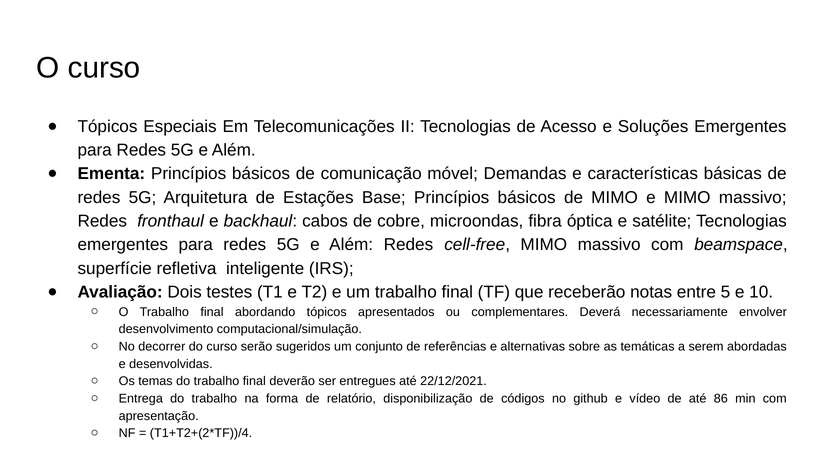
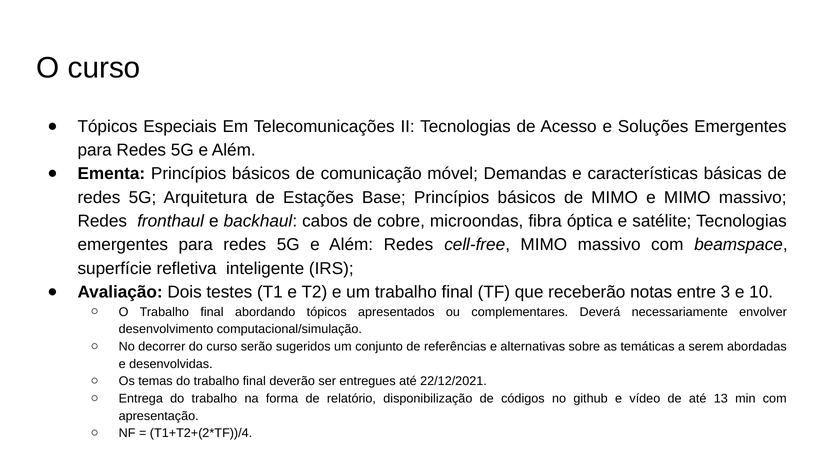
5: 5 -> 3 (725, 292)
86: 86 -> 13 (721, 399)
